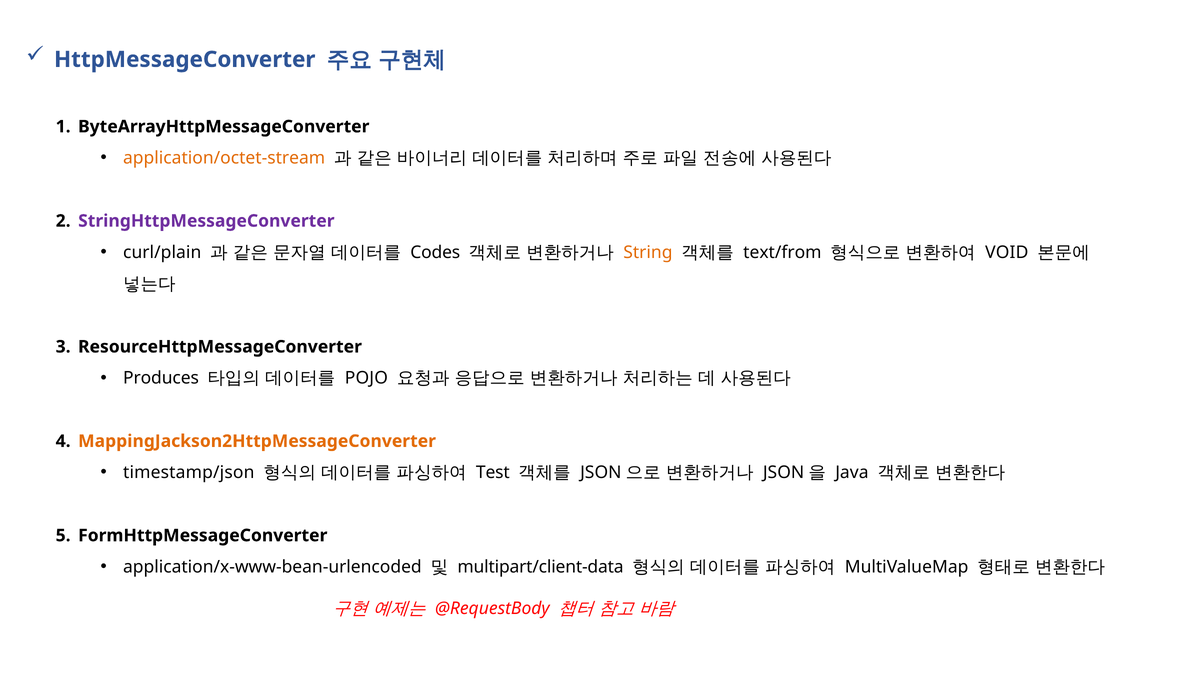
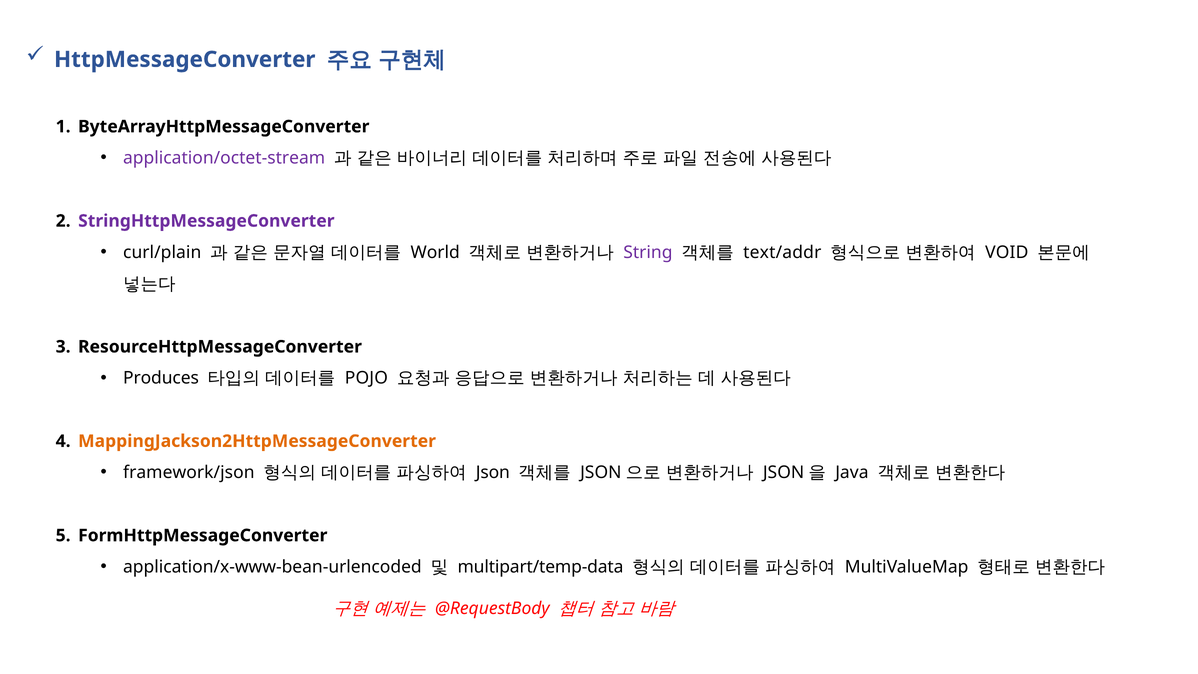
application/octet-stream colour: orange -> purple (224, 158)
Codes: Codes -> World (435, 252)
String colour: orange -> purple (648, 252)
text/from: text/from -> text/addr (782, 252)
timestamp/json: timestamp/json -> framework/json (189, 472)
Test: Test -> Json (493, 472)
multipart/client-data: multipart/client-data -> multipart/temp-data (541, 567)
